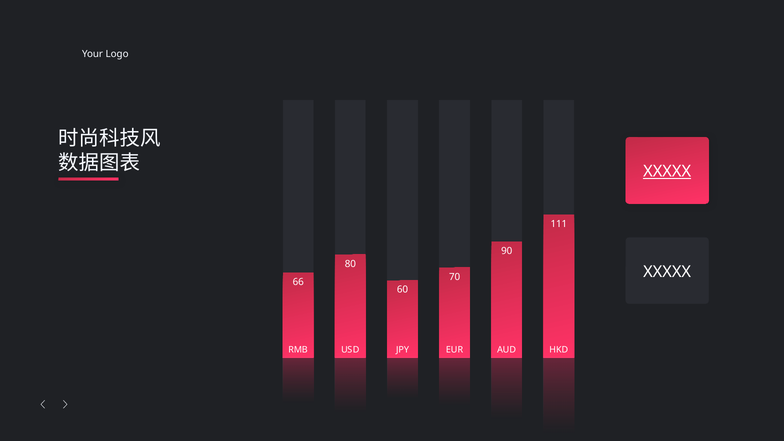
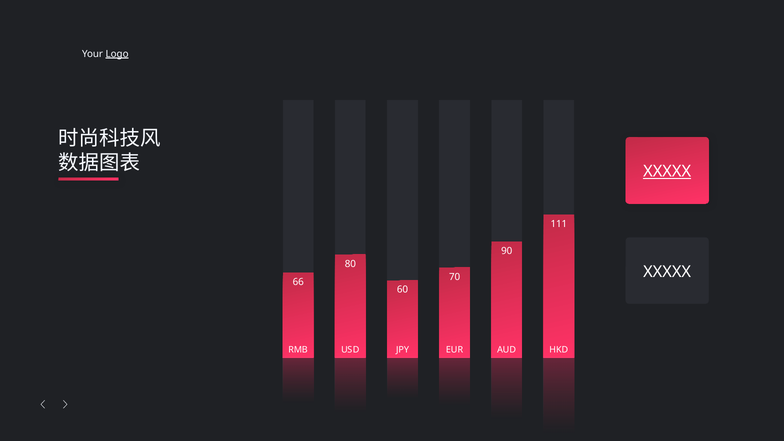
Logo underline: none -> present (117, 54)
